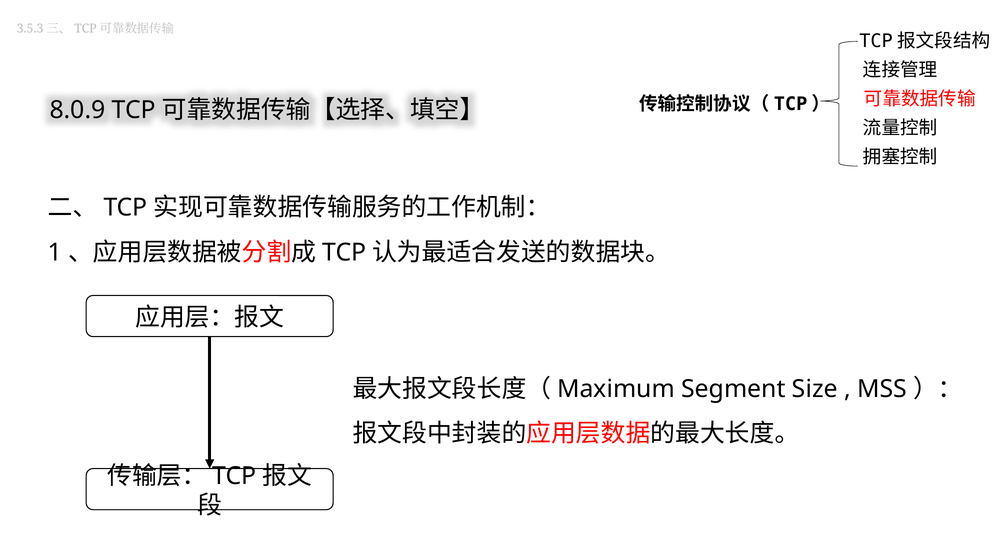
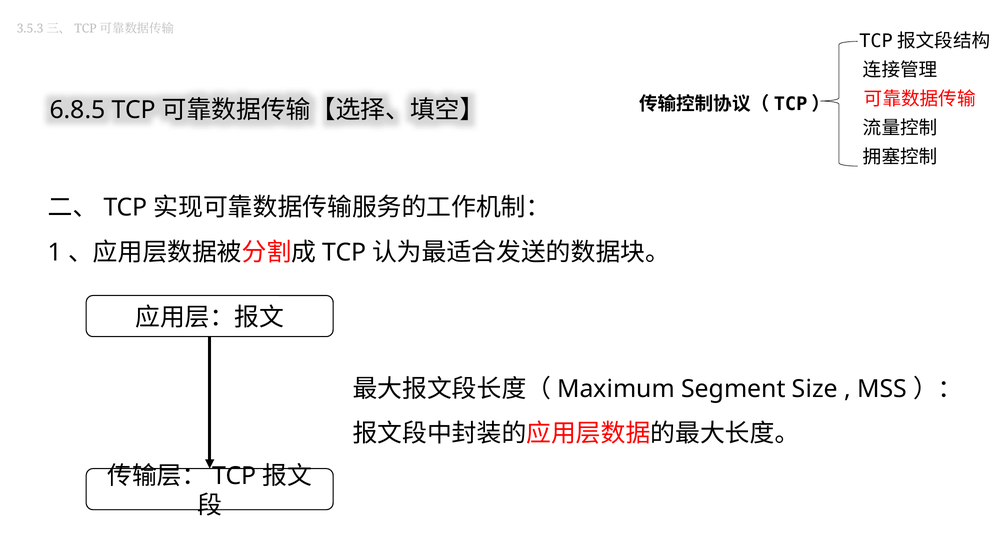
8.0.9: 8.0.9 -> 6.8.5 (78, 110)
